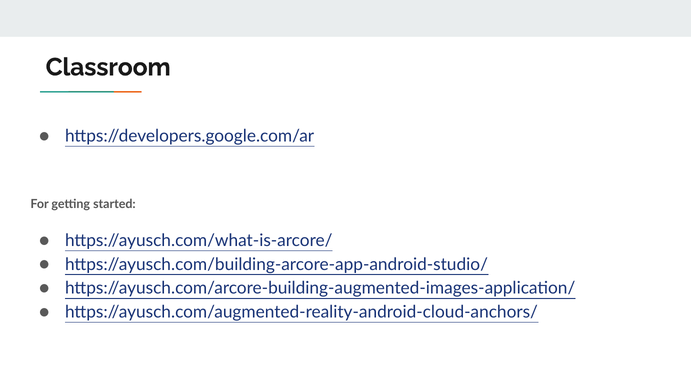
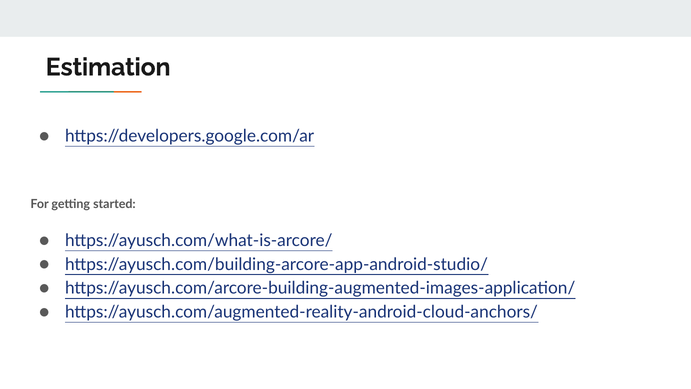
Classroom: Classroom -> Estimation (108, 67)
